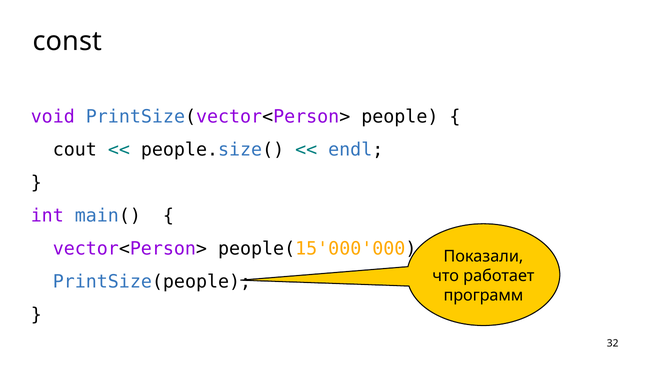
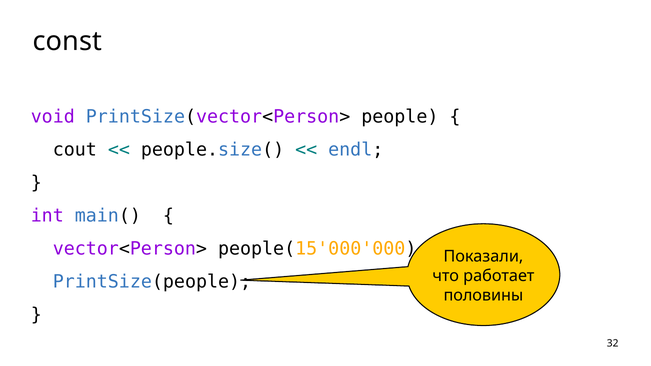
программ: программ -> половины (483, 295)
